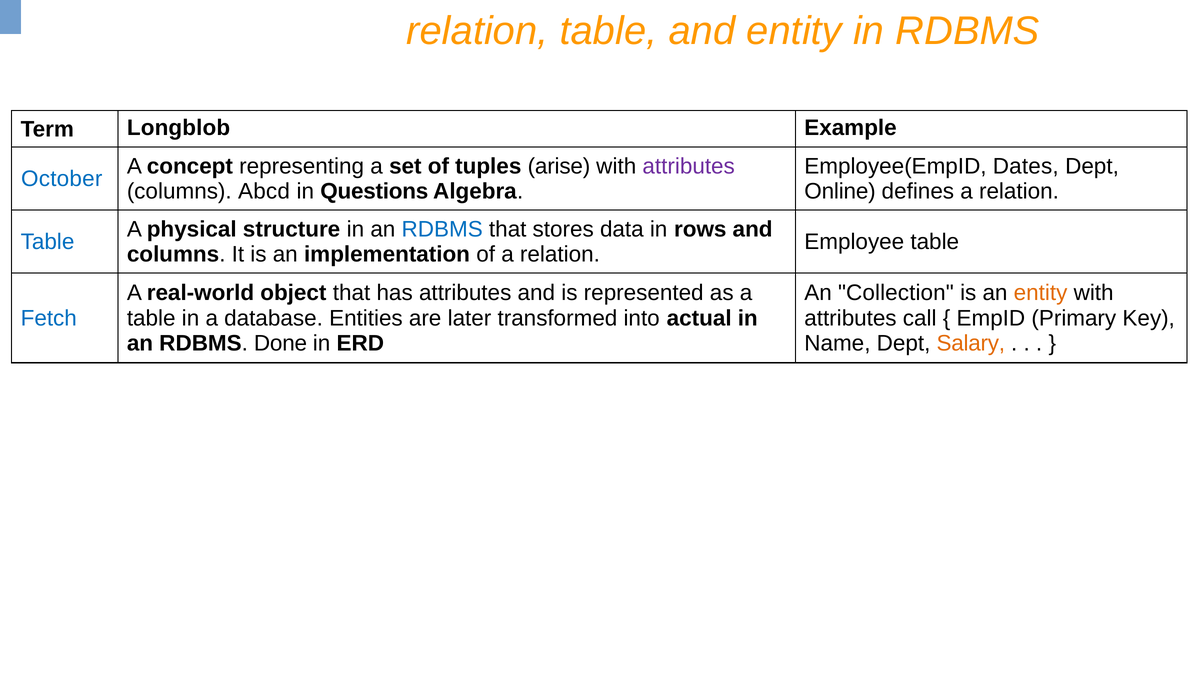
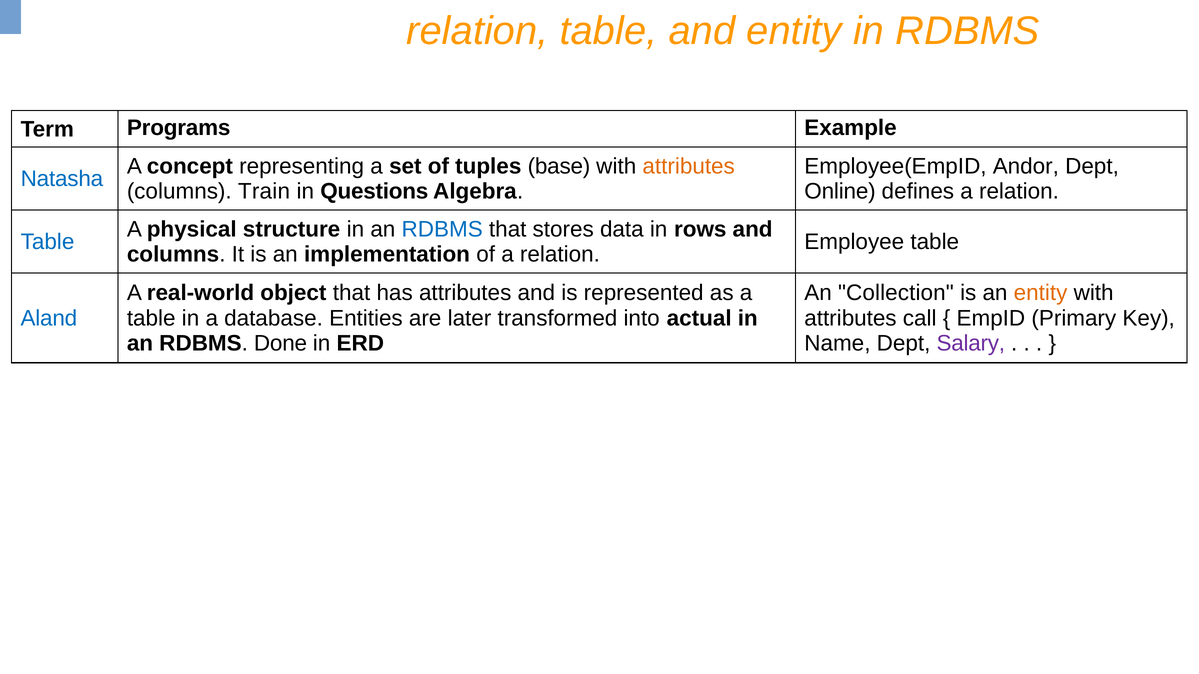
Longblob: Longblob -> Programs (179, 128)
arise: arise -> base (559, 166)
attributes colour: purple -> orange (689, 166)
Dates: Dates -> Andor (1026, 166)
October: October -> Natasha (62, 179)
Abcd: Abcd -> Train (264, 192)
Fetch: Fetch -> Aland (49, 318)
Salary colour: orange -> purple (971, 344)
